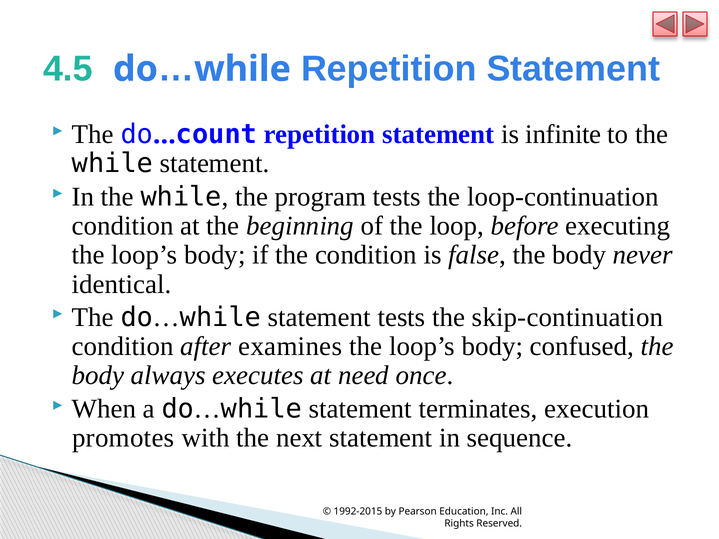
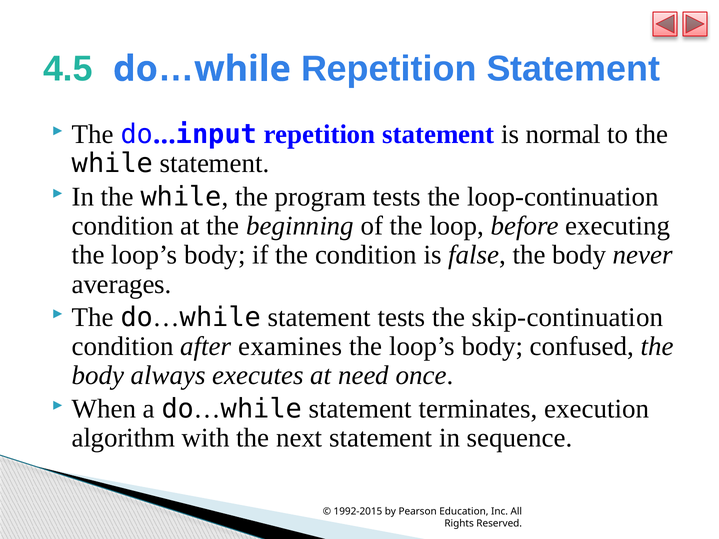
count: count -> input (216, 134)
infinite: infinite -> normal (563, 134)
identical: identical -> averages (122, 284)
promotes: promotes -> algorithm (124, 438)
